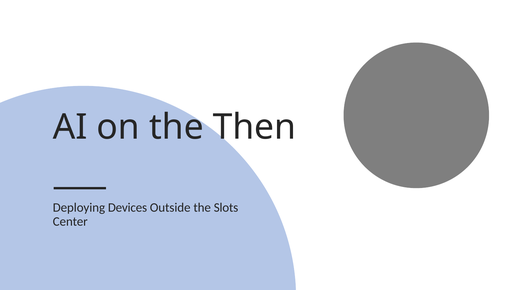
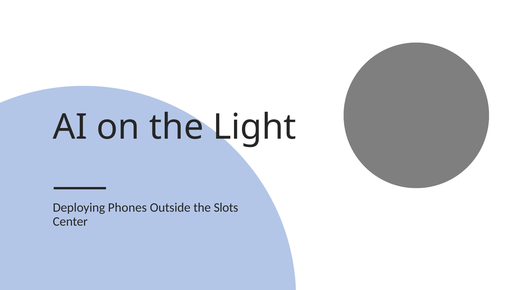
Then: Then -> Light (255, 127)
Devices: Devices -> Phones (127, 207)
